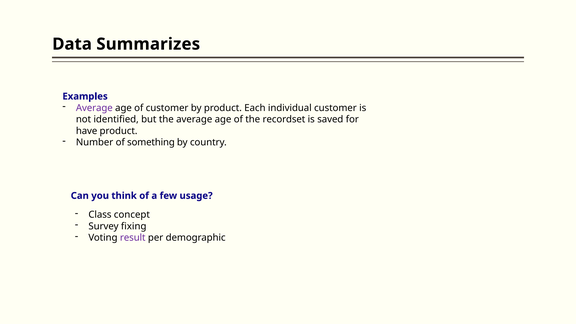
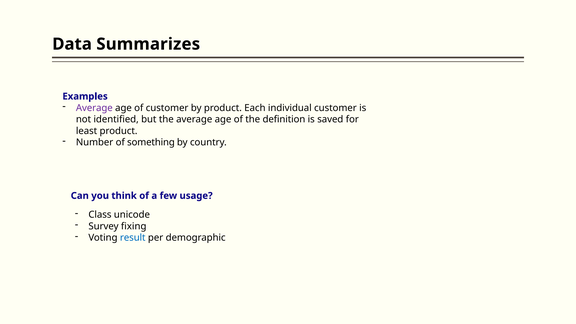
recordset: recordset -> definition (284, 119)
have: have -> least (87, 131)
concept: concept -> unicode (132, 215)
result colour: purple -> blue (133, 238)
